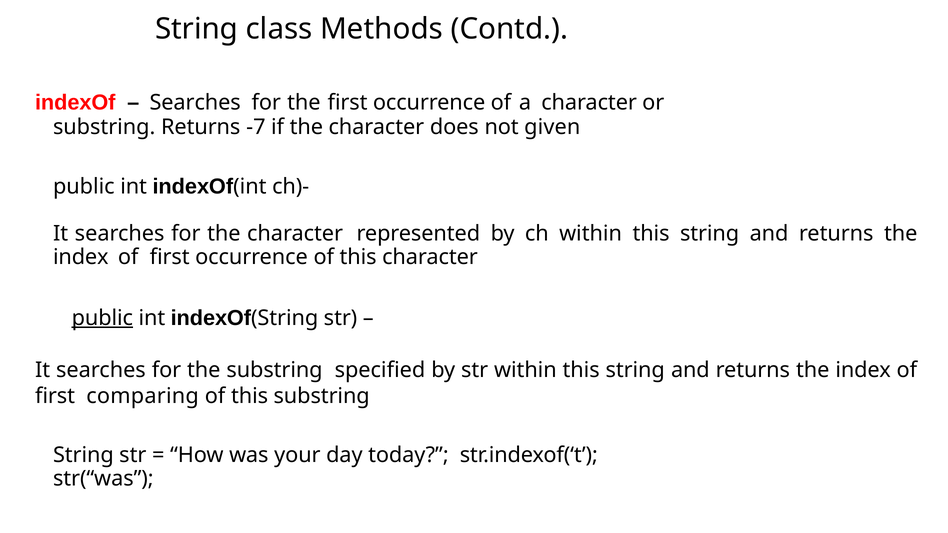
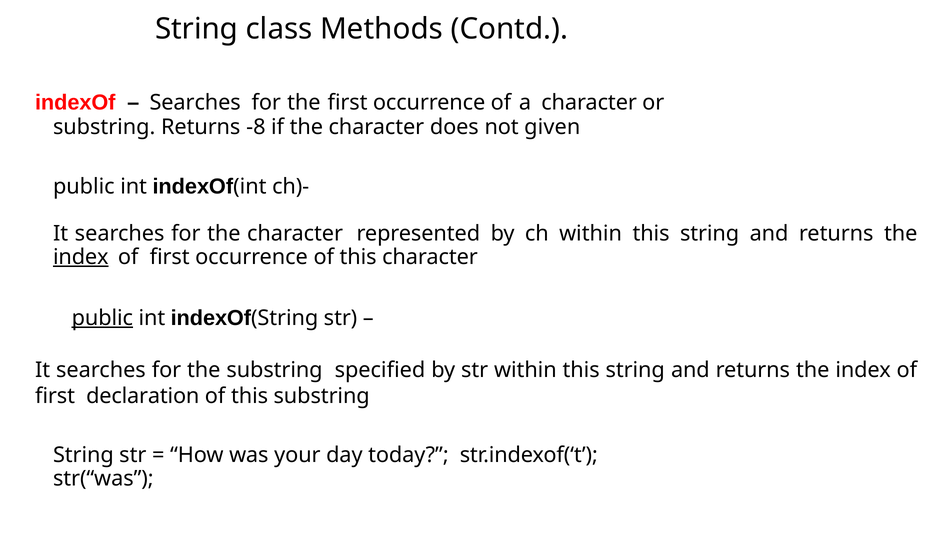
-7: -7 -> -8 (256, 127)
index underline: none -> present (81, 257)
comparing: comparing -> declaration (143, 396)
